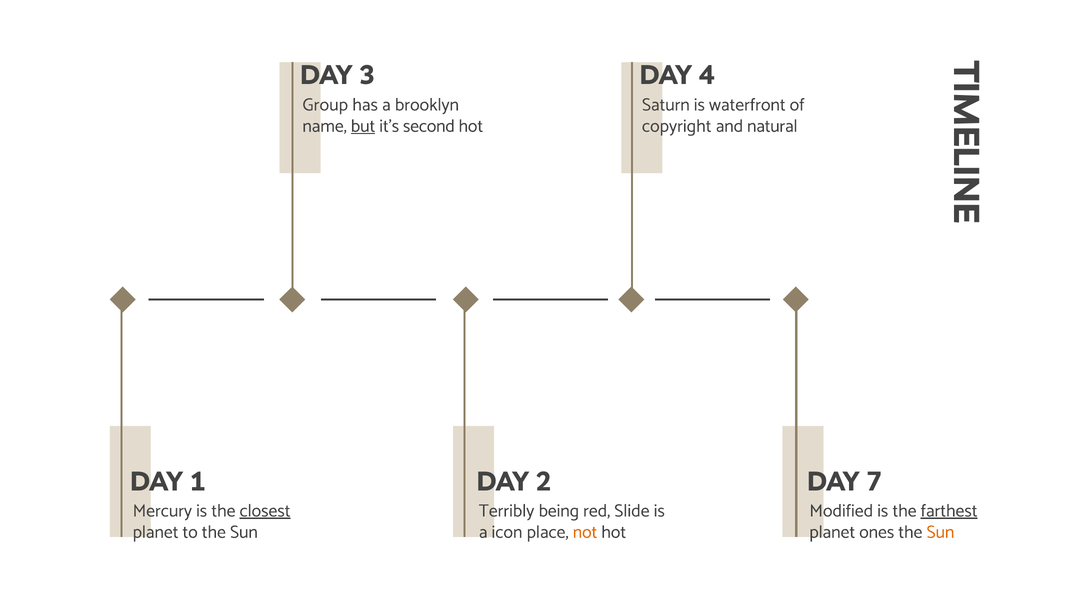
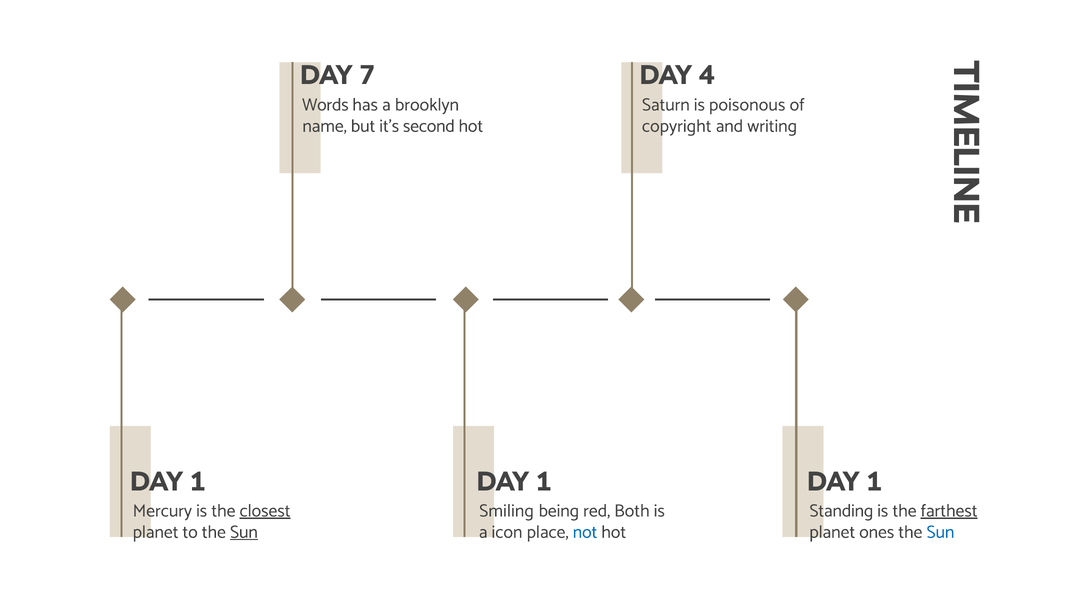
3: 3 -> 7 (367, 76)
Group: Group -> Words (325, 105)
waterfront: waterfront -> poisonous (747, 105)
but underline: present -> none (363, 126)
natural: natural -> writing (772, 126)
2: 2 -> 1 (544, 482)
7: 7 -> 1 (874, 482)
Terribly: Terribly -> Smiling (506, 511)
Slide: Slide -> Both (632, 511)
Modified: Modified -> Standing (841, 511)
Sun underline: none -> present (244, 532)
not colour: orange -> blue (585, 532)
Sun colour: orange -> blue (940, 532)
